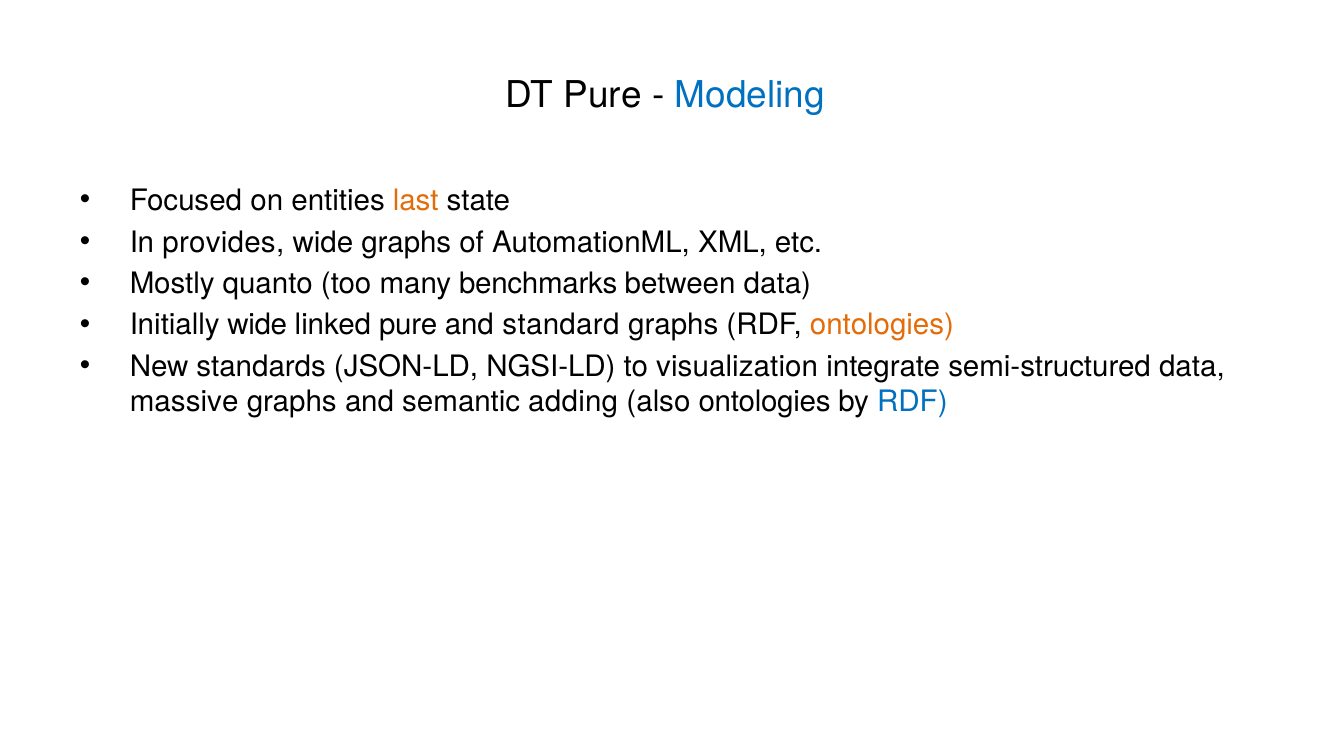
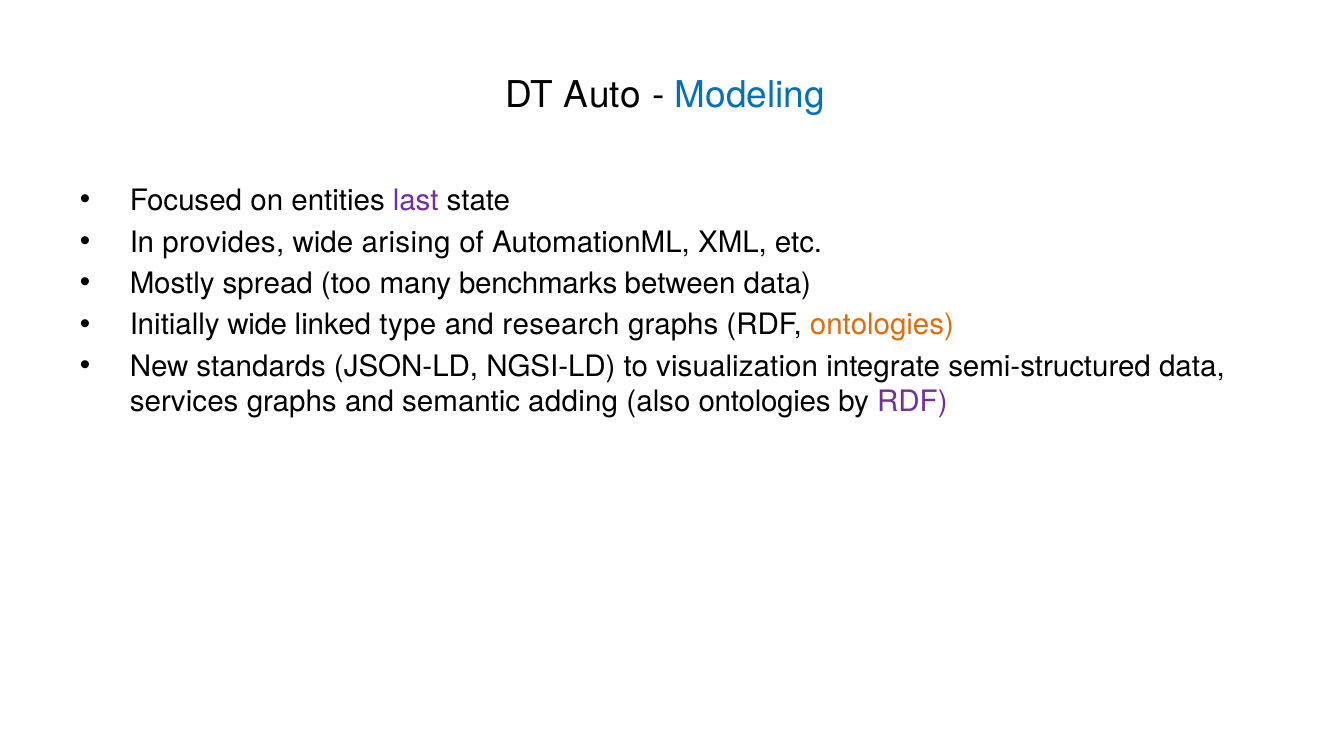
DT Pure: Pure -> Auto (603, 95)
last colour: orange -> purple (416, 201)
wide graphs: graphs -> arising (406, 243)
quanto: quanto -> spread (268, 284)
linked pure: pure -> type (408, 325)
standard: standard -> research (561, 325)
massive: massive -> services (184, 402)
RDF colour: blue -> purple (912, 402)
